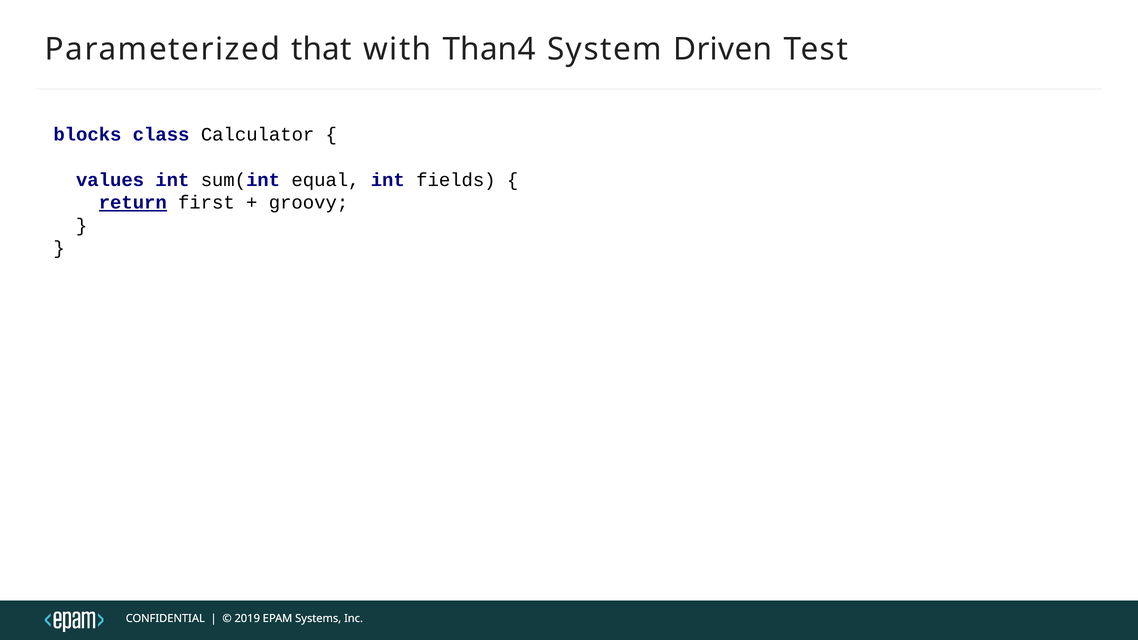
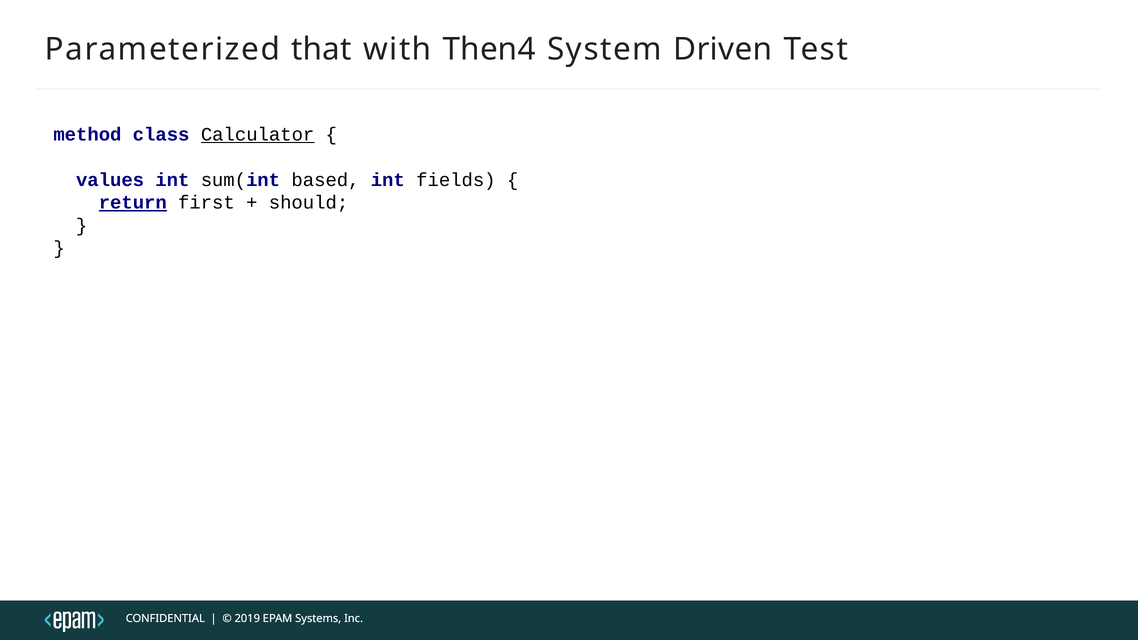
Than4: Than4 -> Then4 (489, 49)
blocks: blocks -> method (87, 134)
Calculator underline: none -> present (258, 134)
equal: equal -> based (326, 180)
groovy: groovy -> should (309, 203)
